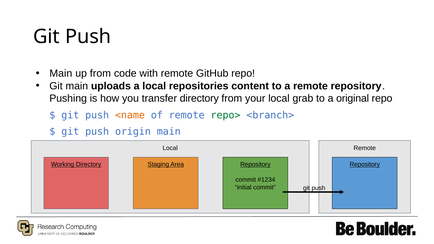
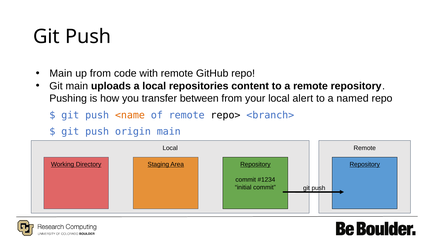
transfer directory: directory -> between (199, 99)
grab: grab -> alert (303, 99)
original: original -> named (353, 99)
repo> colour: green -> black (226, 115)
